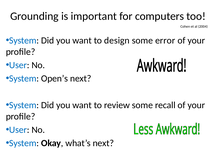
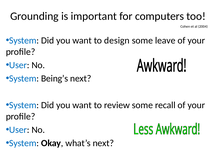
error: error -> leave (165, 40)
Open’s: Open’s -> Being’s (55, 78)
